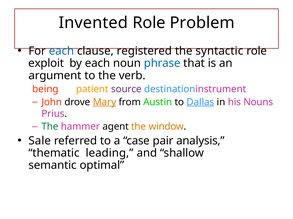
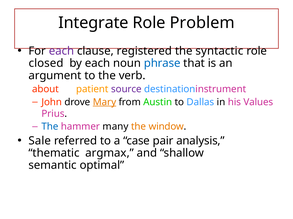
Invented: Invented -> Integrate (93, 23)
each colour: blue -> purple (62, 51)
exploit: exploit -> closed (46, 63)
being: being -> about (45, 89)
Dallas underline: present -> none (200, 102)
Nouns: Nouns -> Values (258, 102)
The colour: green -> blue (50, 127)
agent: agent -> many (116, 127)
leading: leading -> argmax (110, 153)
